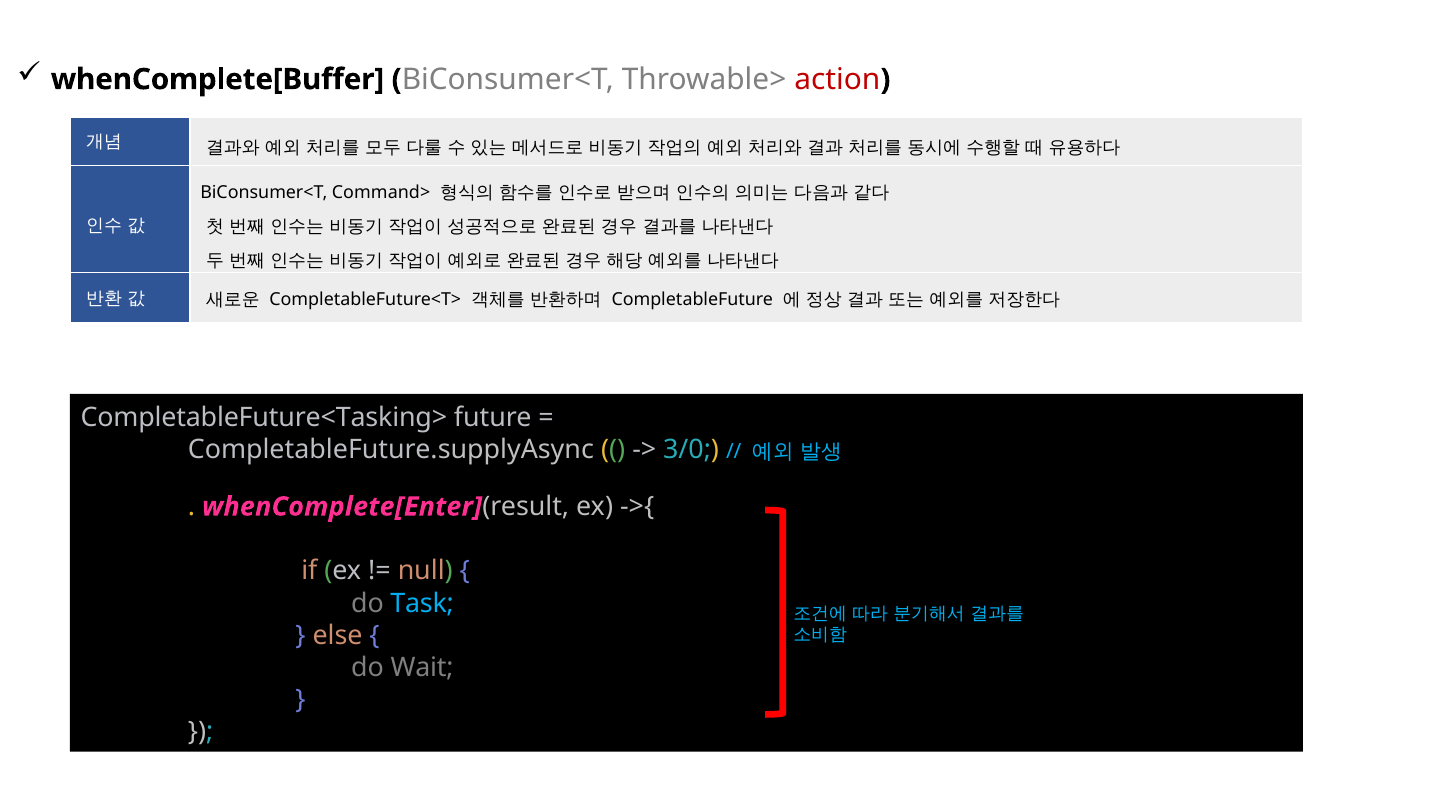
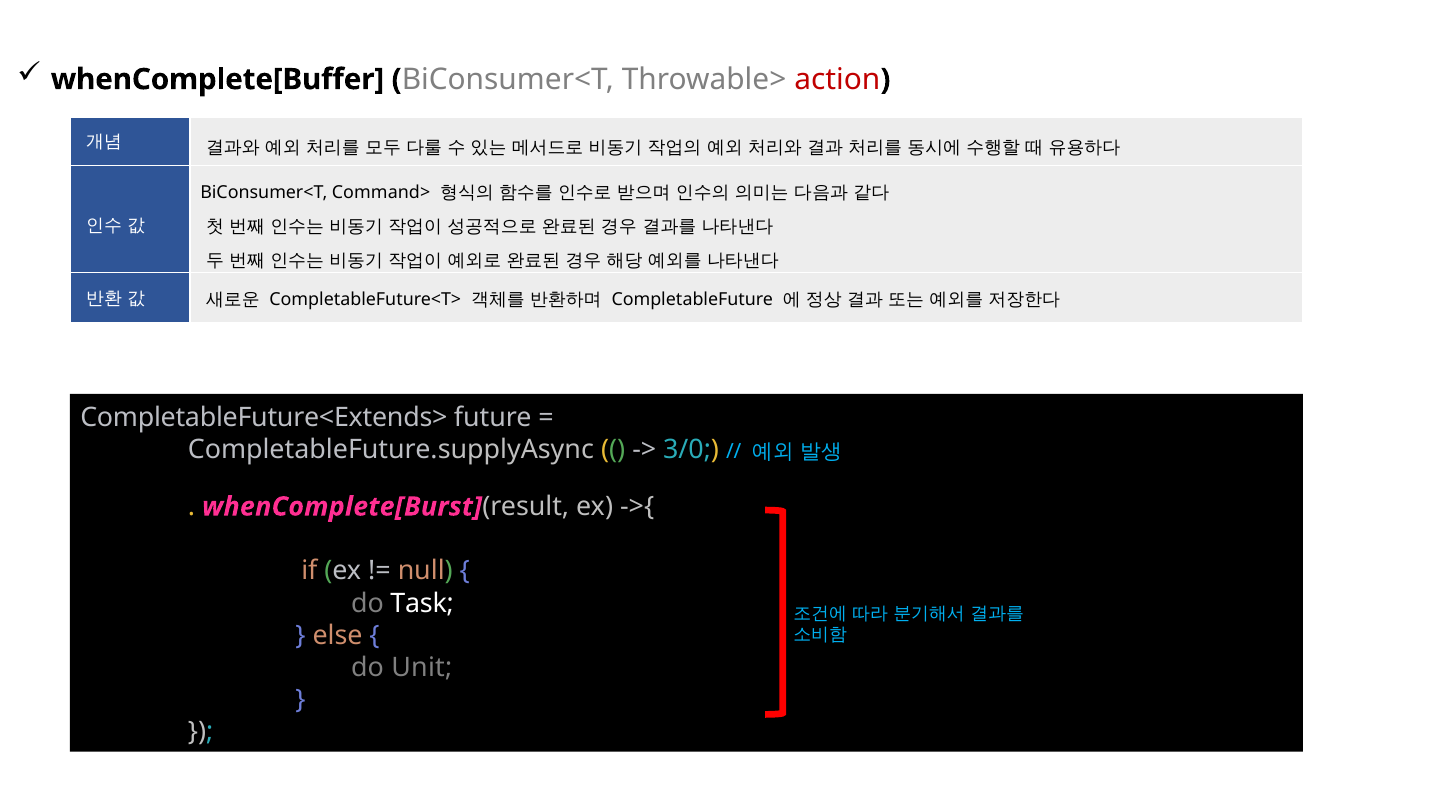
CompletableFuture<Tasking>: CompletableFuture<Tasking> -> CompletableFuture<Extends> (264, 417)
whenComplete[Enter: whenComplete[Enter -> whenComplete[Burst (342, 507)
Task colour: light blue -> white (422, 604)
Wait: Wait -> Unit (422, 668)
